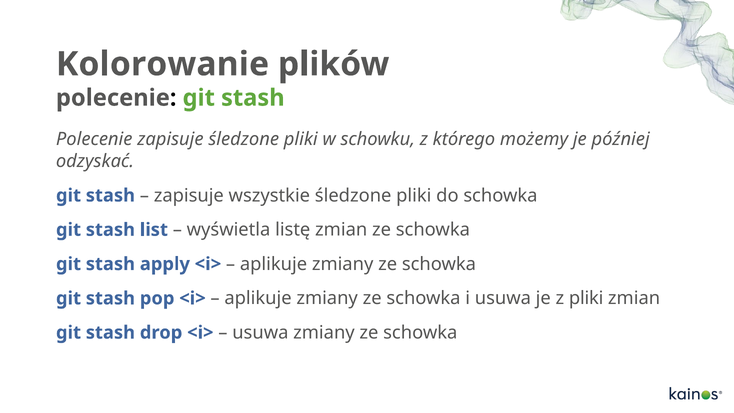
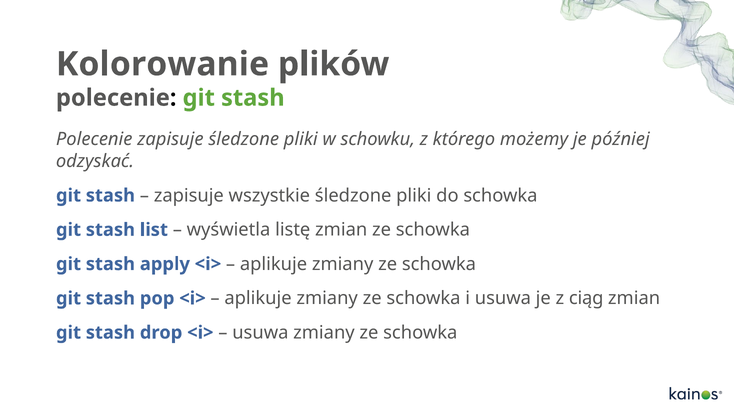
z pliki: pliki -> ciąg (586, 298)
